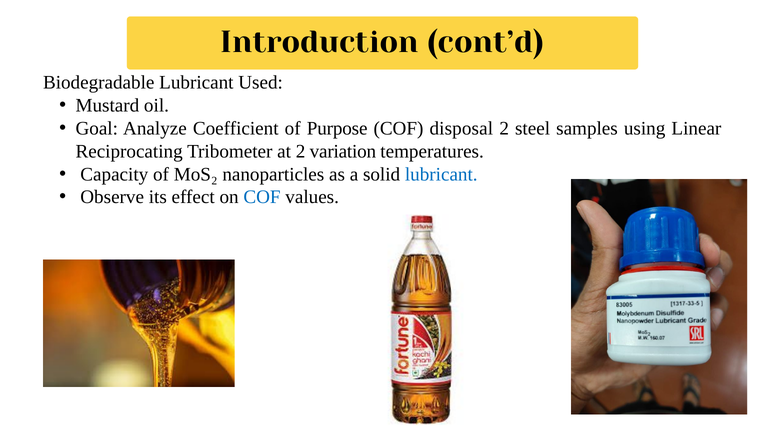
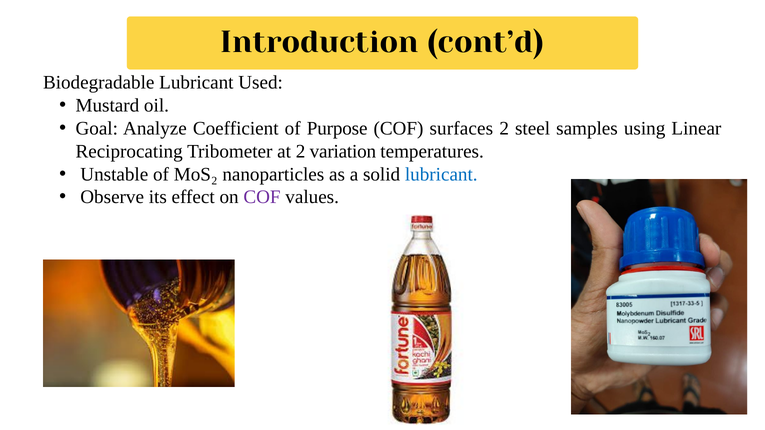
disposal: disposal -> surfaces (461, 128)
Capacity: Capacity -> Unstable (114, 174)
COF colour: blue -> purple (262, 197)
